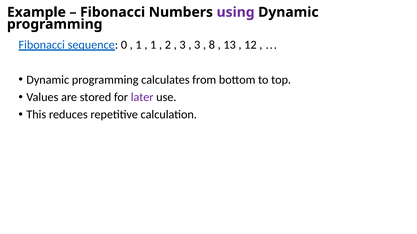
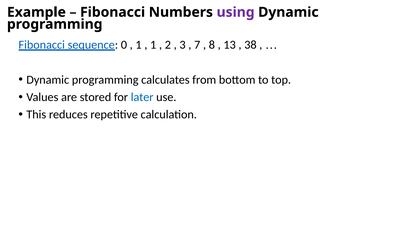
3: 3 -> 7 (197, 45)
12: 12 -> 38 (250, 45)
later colour: purple -> blue (142, 97)
